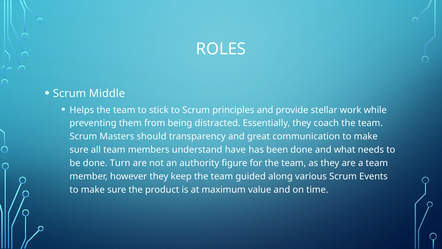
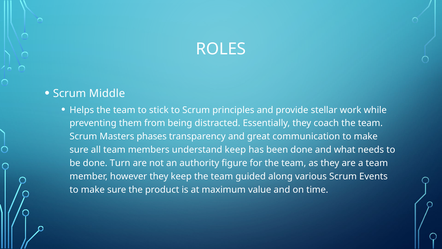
should: should -> phases (152, 136)
understand have: have -> keep (235, 150)
